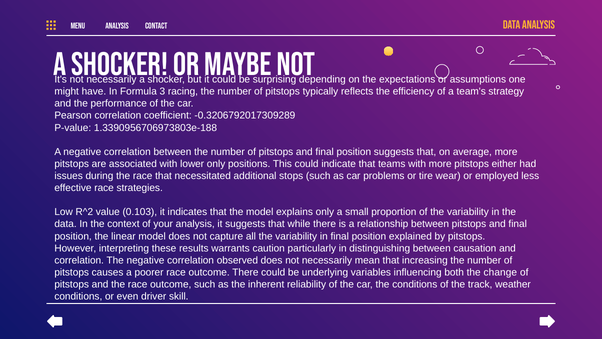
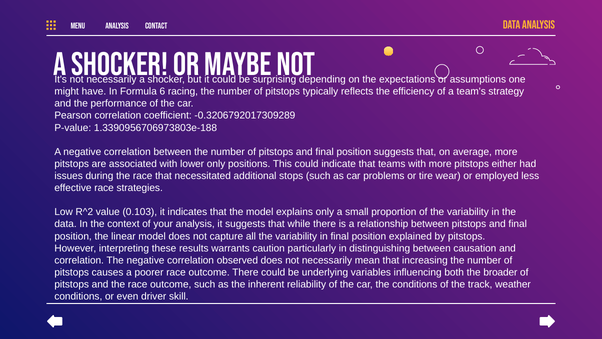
3: 3 -> 6 (162, 91)
change: change -> broader (500, 272)
